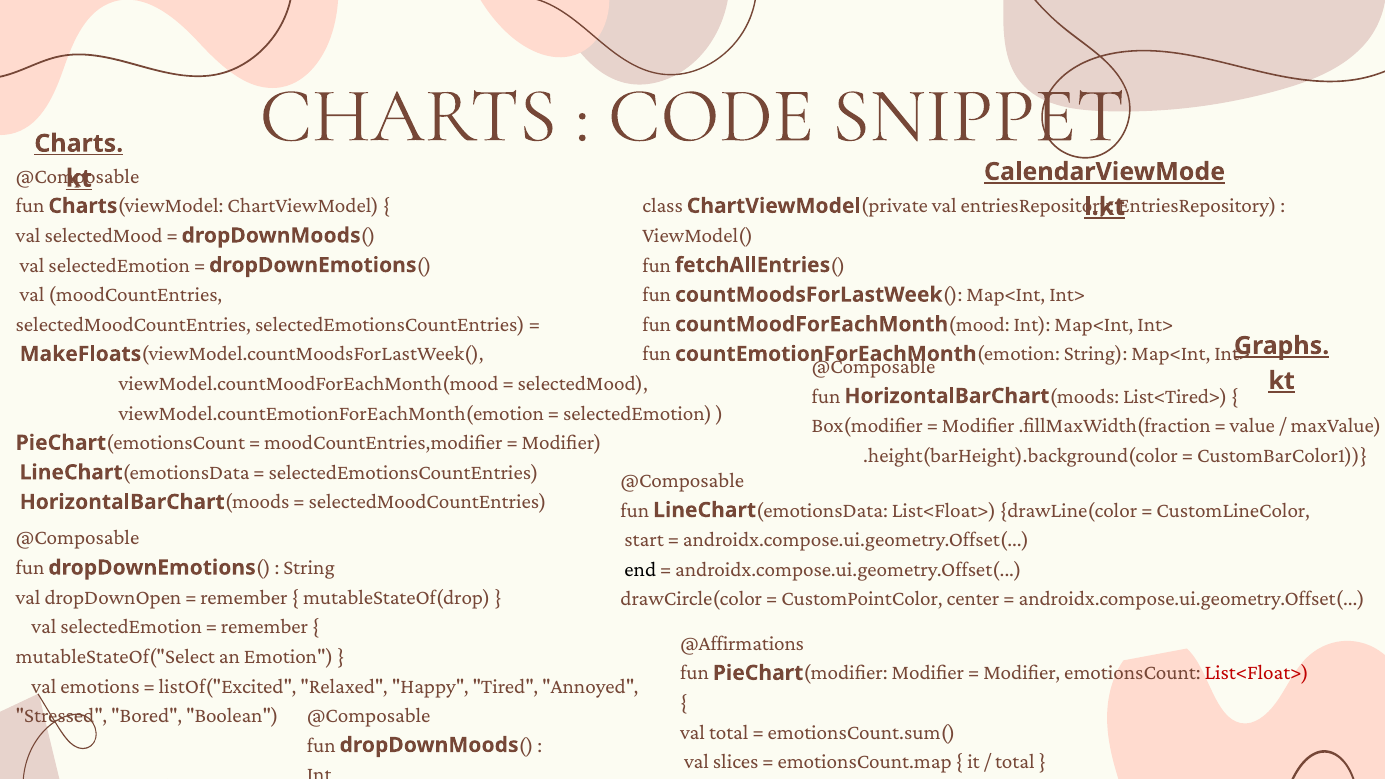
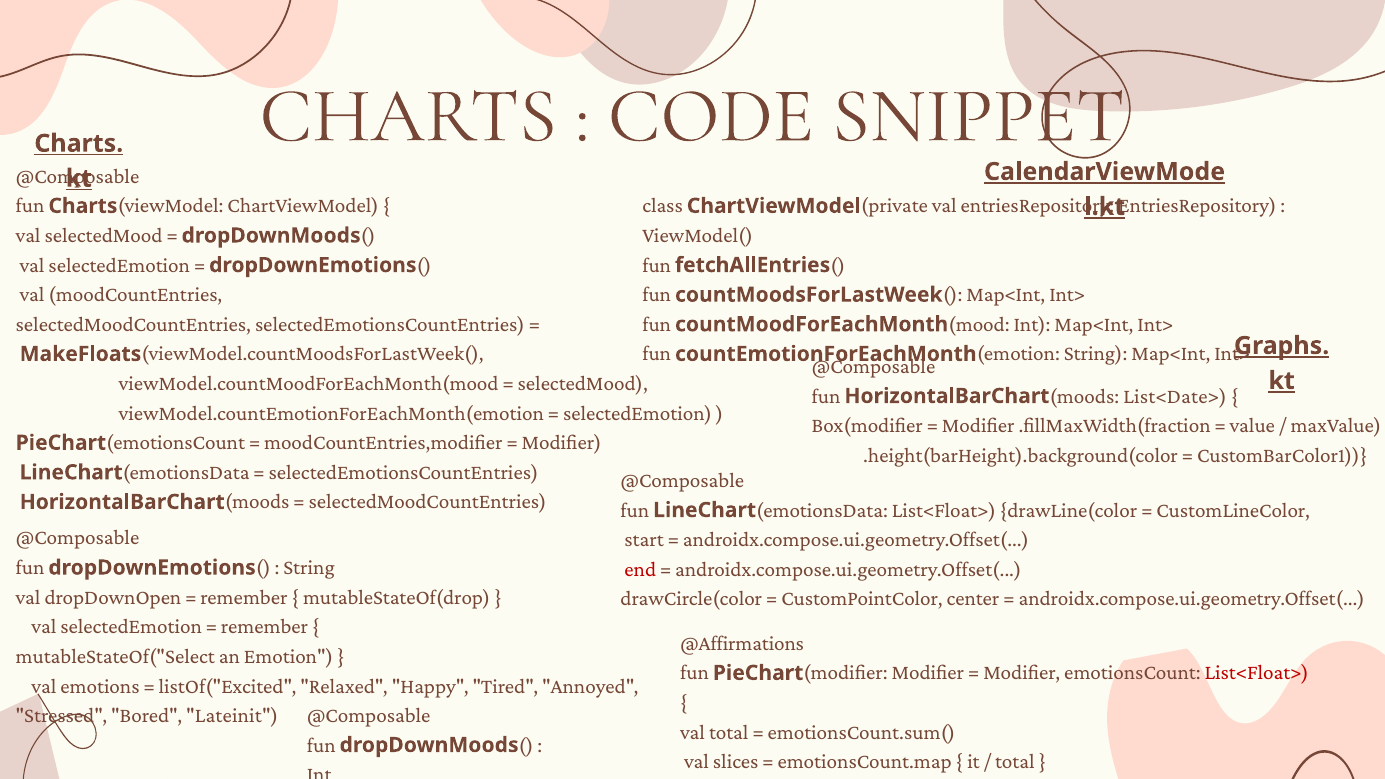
List<Tired>: List<Tired> -> List<Date> (1175, 396)
end colour: black -> red (640, 569)
Boolean: Boolean -> Lateinit (232, 716)
